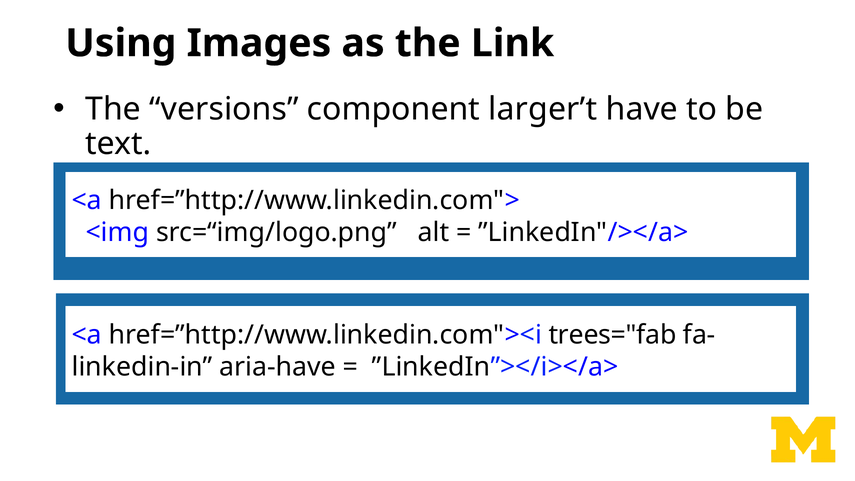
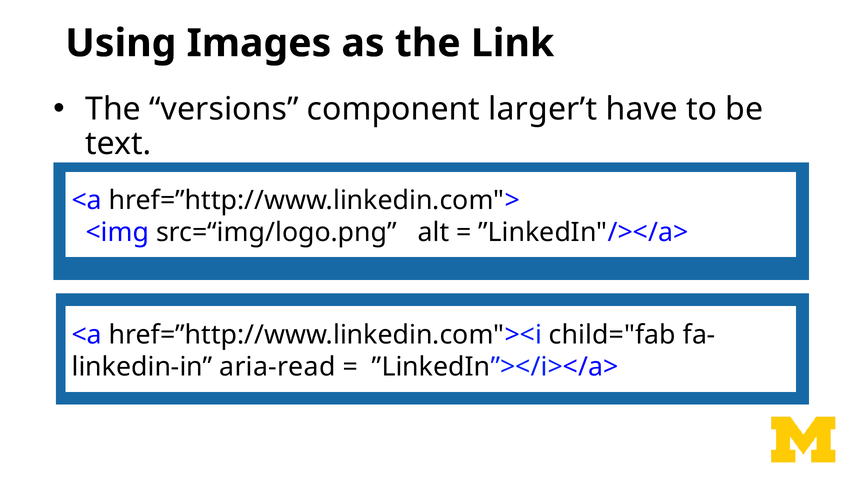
trees="fab: trees="fab -> child="fab (612, 335)
aria-have: aria-have -> aria-read (277, 367)
